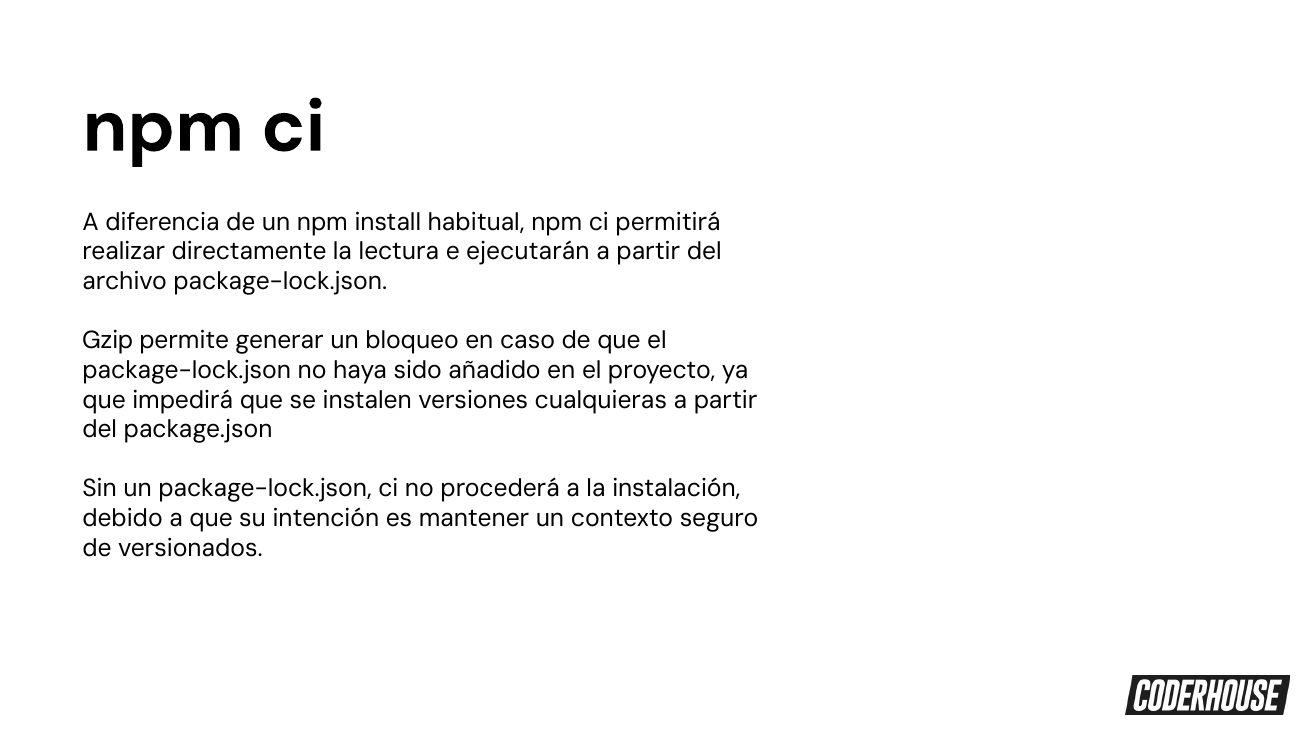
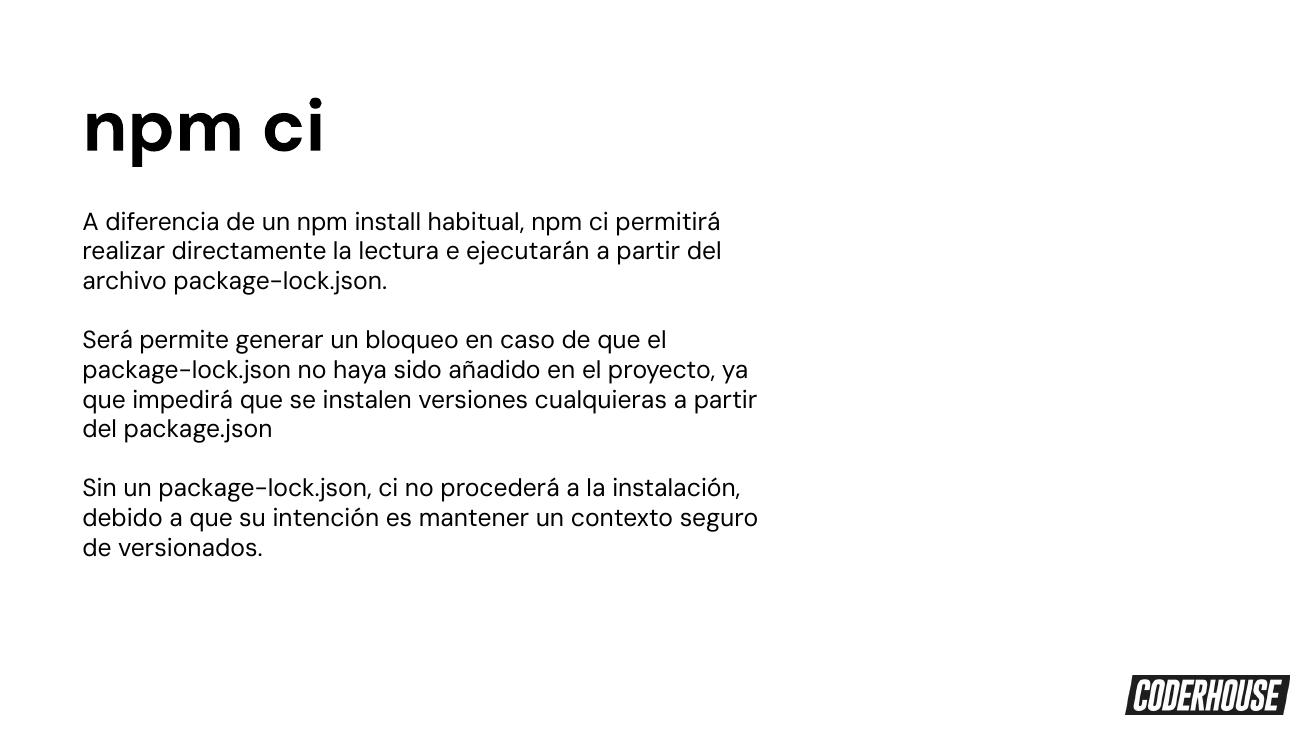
Gzip: Gzip -> Será (108, 340)
